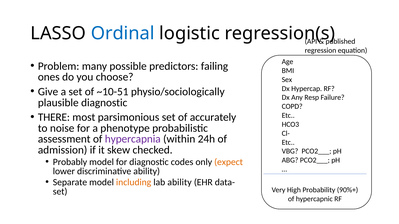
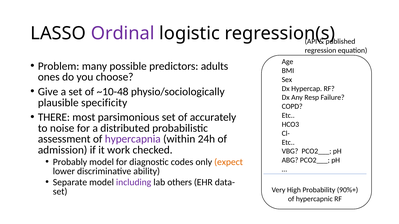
Ordinal colour: blue -> purple (123, 34)
failing: failing -> adults (215, 66)
~10-51: ~10-51 -> ~10-48 (113, 92)
plausible diagnostic: diagnostic -> specificity (104, 103)
phenotype: phenotype -> distributed (125, 128)
skew: skew -> work (119, 150)
including colour: orange -> purple (134, 183)
lab ability: ability -> others (180, 183)
